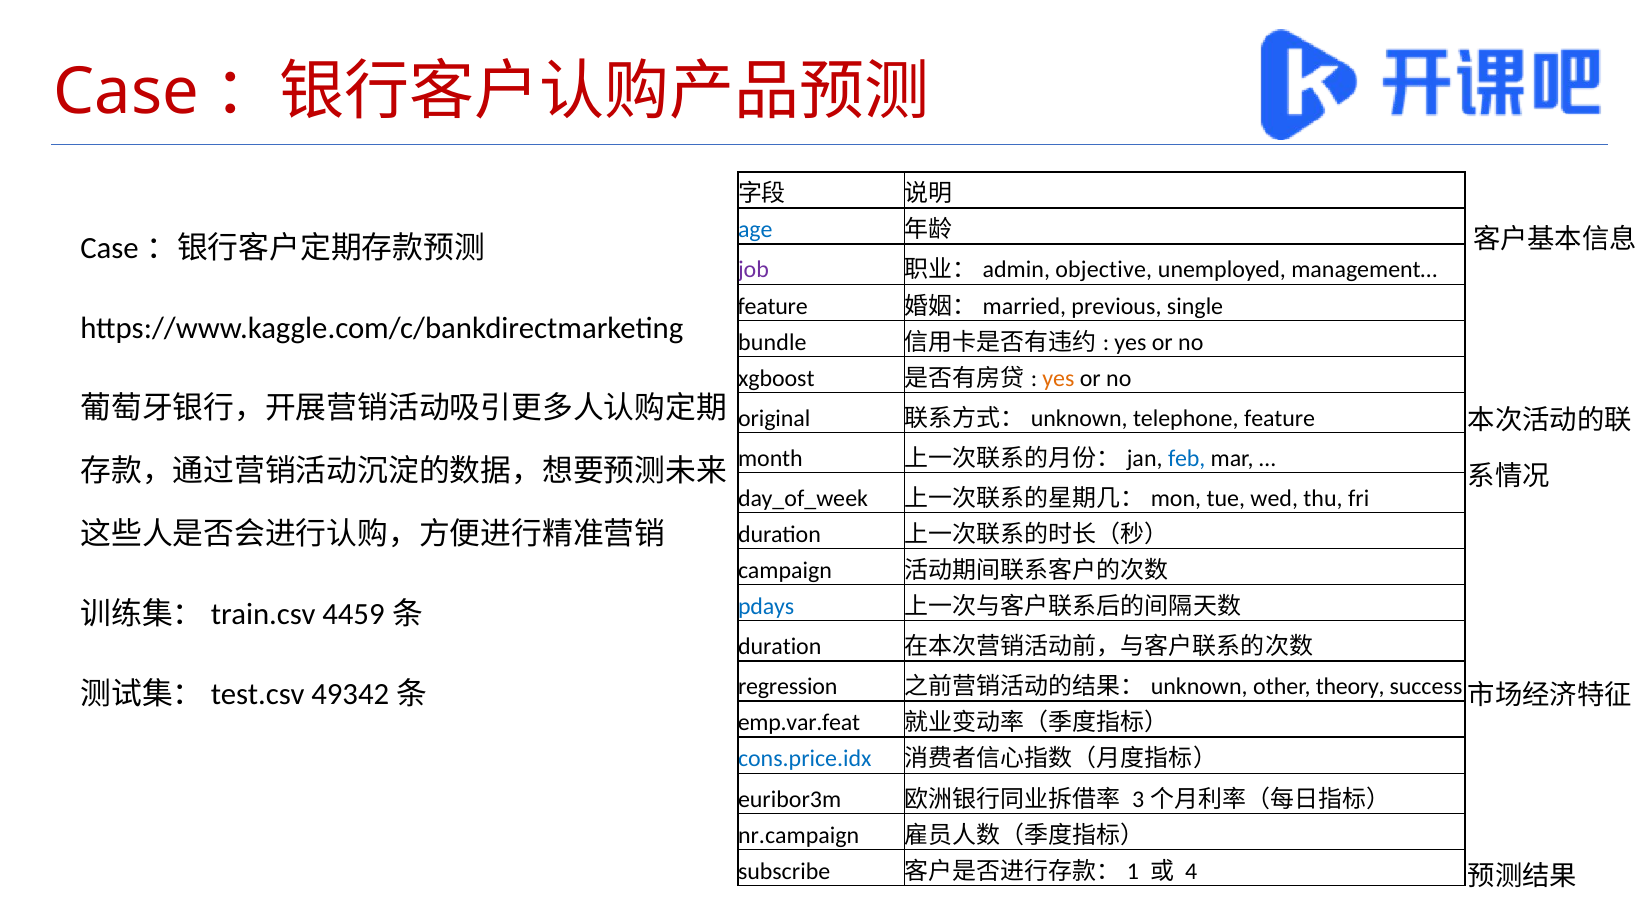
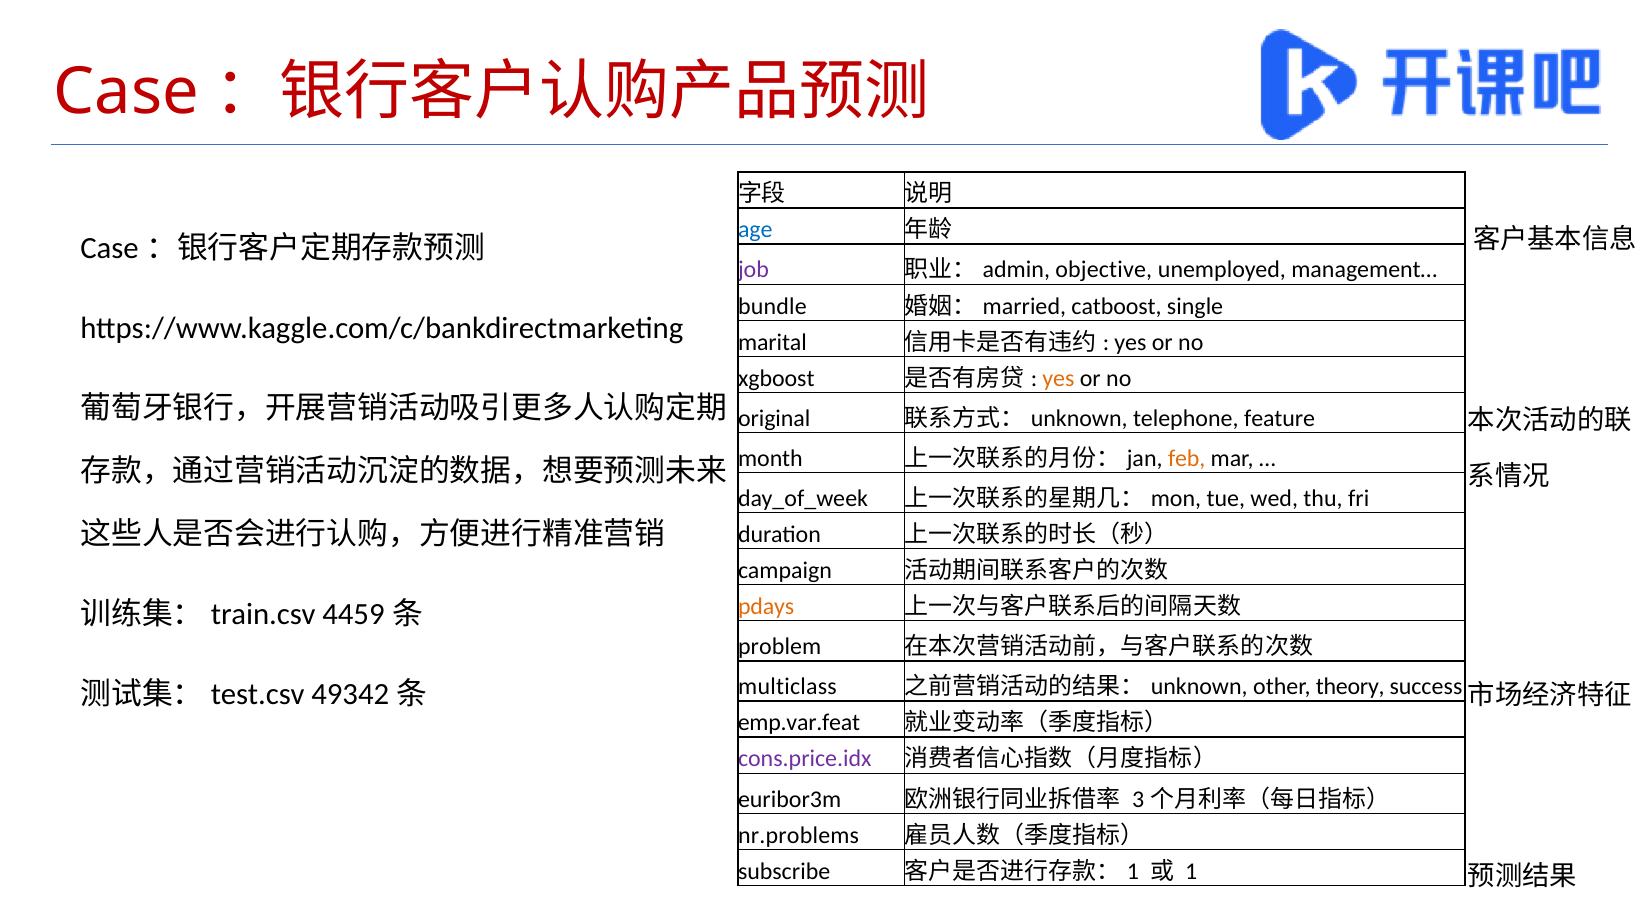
feature: feature -> bundle (772, 306)
previous: previous -> catboost (1117, 306)
bundle: bundle -> marital (772, 342)
feb colour: blue -> orange (1187, 458)
pdays colour: blue -> orange (766, 606)
duration: duration -> problem (780, 646)
regression: regression -> multiclass (788, 687)
cons.price.idx colour: blue -> purple (805, 759)
nr.campaign: nr.campaign -> nr.problems (799, 835)
4: 4 -> 1 (1191, 871)
